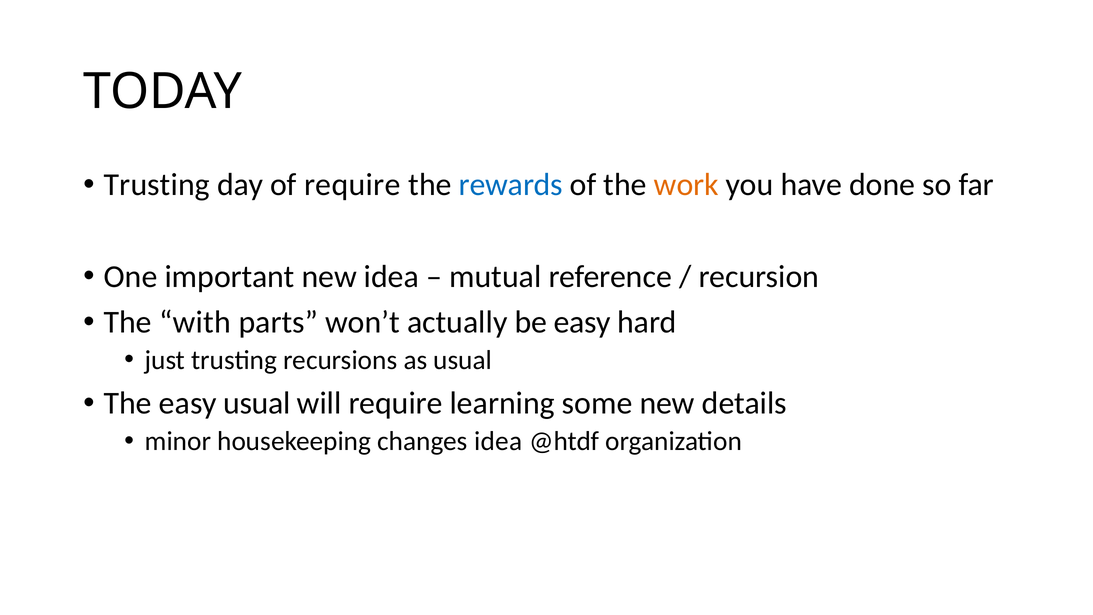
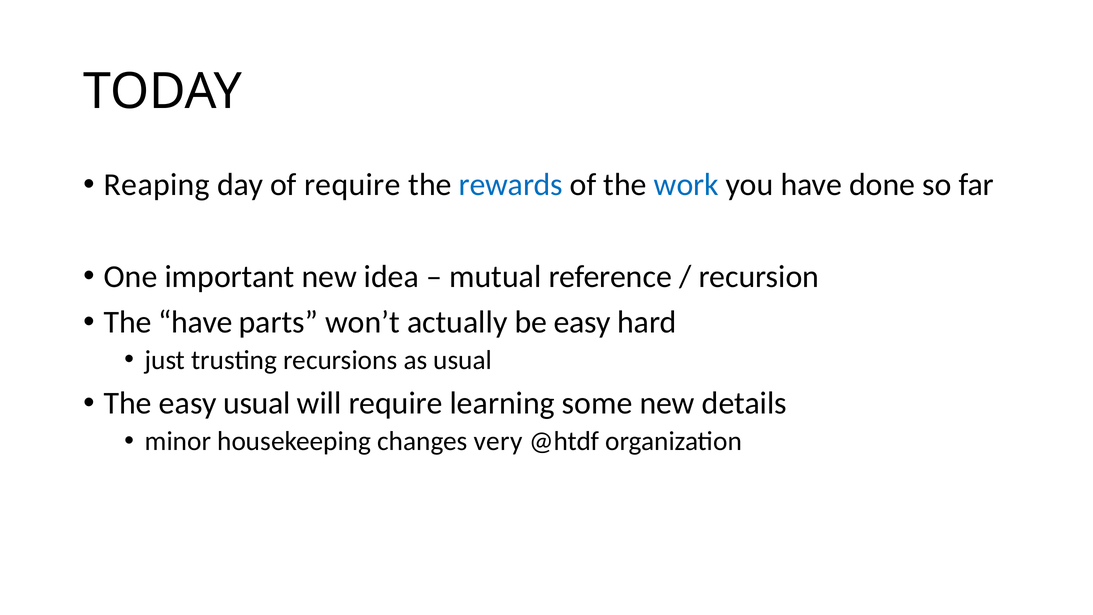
Trusting: Trusting -> Reaping (157, 185)
work colour: orange -> blue (686, 185)
The with: with -> have (195, 322)
changes idea: idea -> very (498, 441)
